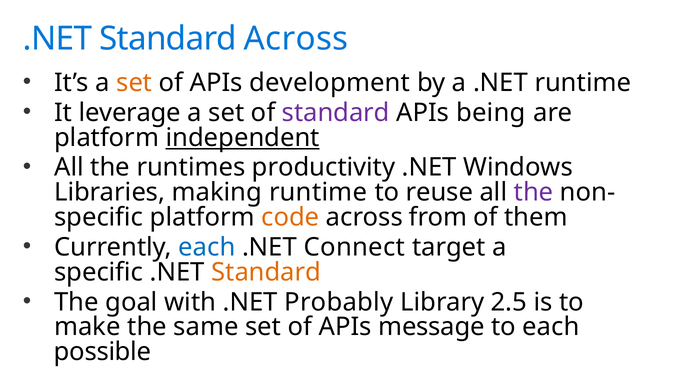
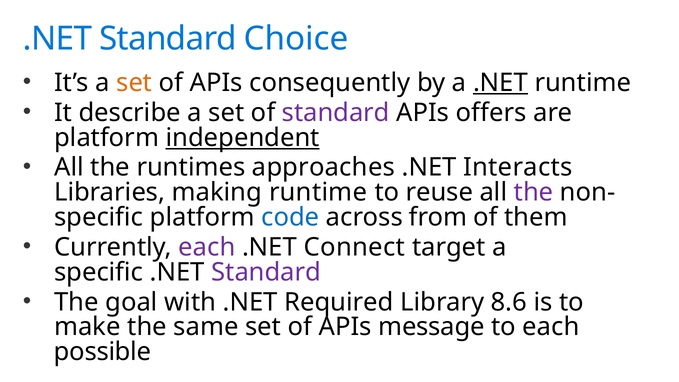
Standard Across: Across -> Choice (296, 39)
development: development -> consequently (330, 83)
.NET underline: none -> present (500, 83)
leverage: leverage -> describe (130, 113)
being: being -> offers (491, 113)
productivity: productivity -> approaches (323, 167)
Windows: Windows -> Interacts (518, 167)
code colour: orange -> blue (290, 217)
each colour: blue -> purple (207, 247)
Standard colour: orange -> purple (266, 272)
Probably: Probably -> Required (339, 302)
2.5: 2.5 -> 8.6 (509, 302)
